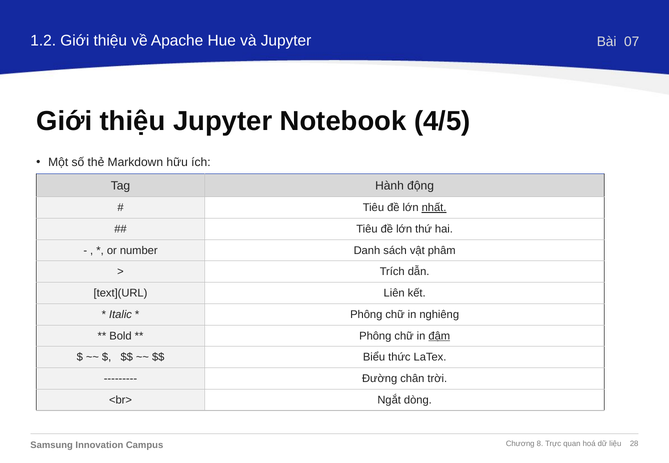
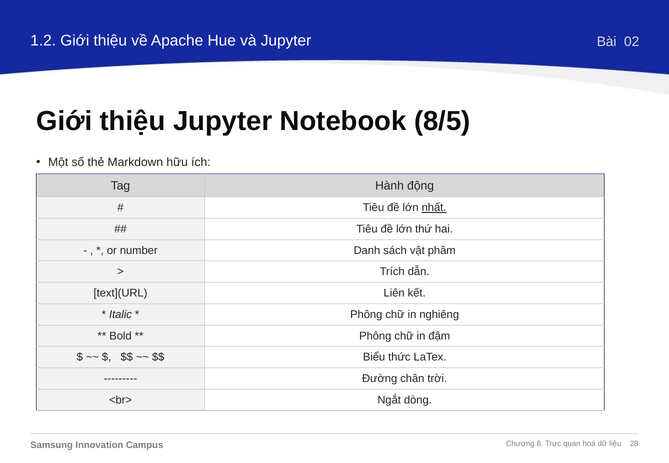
07: 07 -> 02 (632, 42)
4/5: 4/5 -> 8/5 (442, 121)
đậm underline: present -> none (439, 336)
